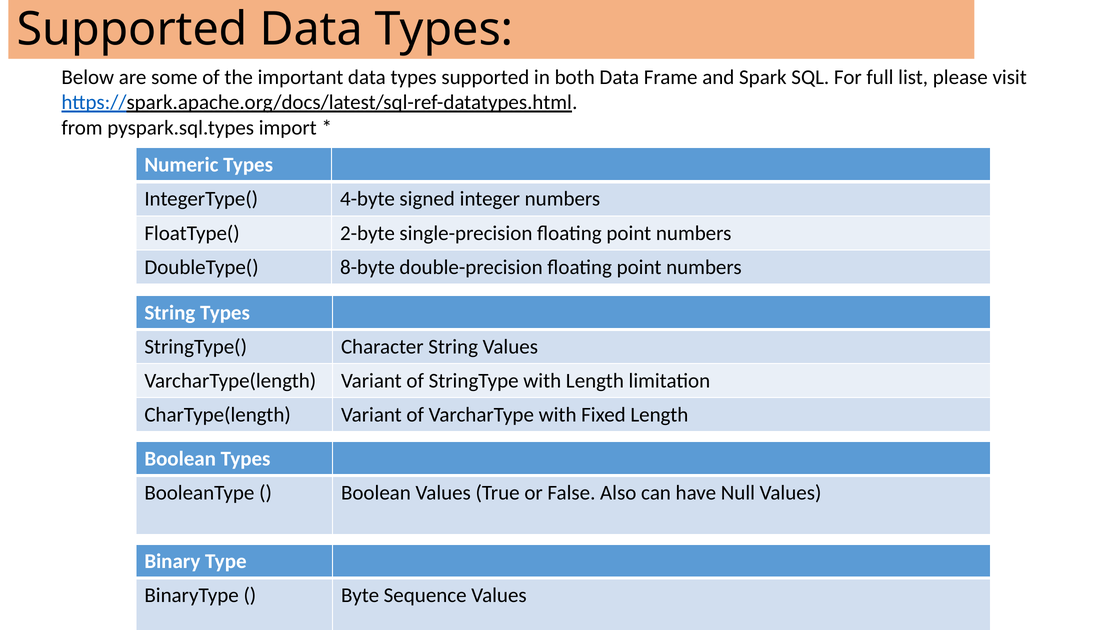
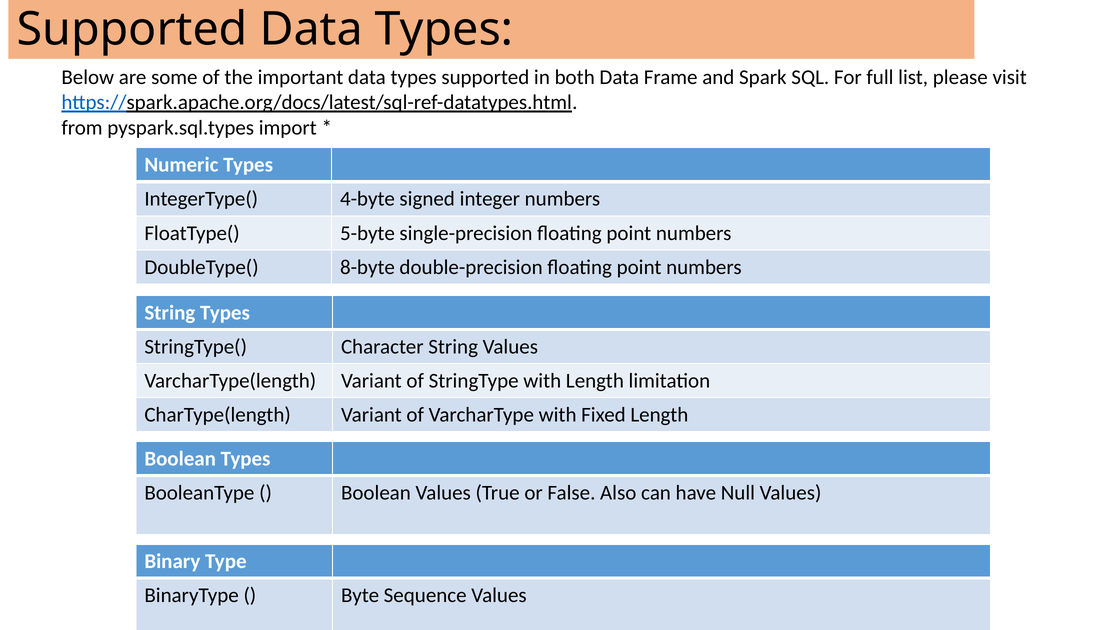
2-byte: 2-byte -> 5-byte (367, 233)
